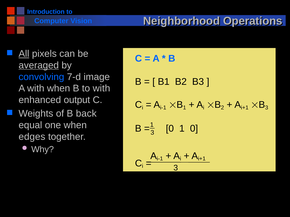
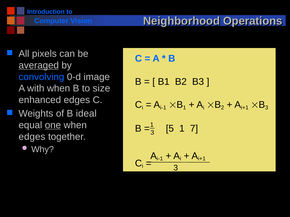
All underline: present -> none (24, 54)
7-d: 7-d -> 0-d (74, 77)
to with: with -> size (101, 89)
enhanced output: output -> edges (77, 100)
back: back -> ideal (86, 114)
one underline: none -> present (53, 125)
0: 0 -> 5 (170, 129)
1 0: 0 -> 7 (194, 129)
